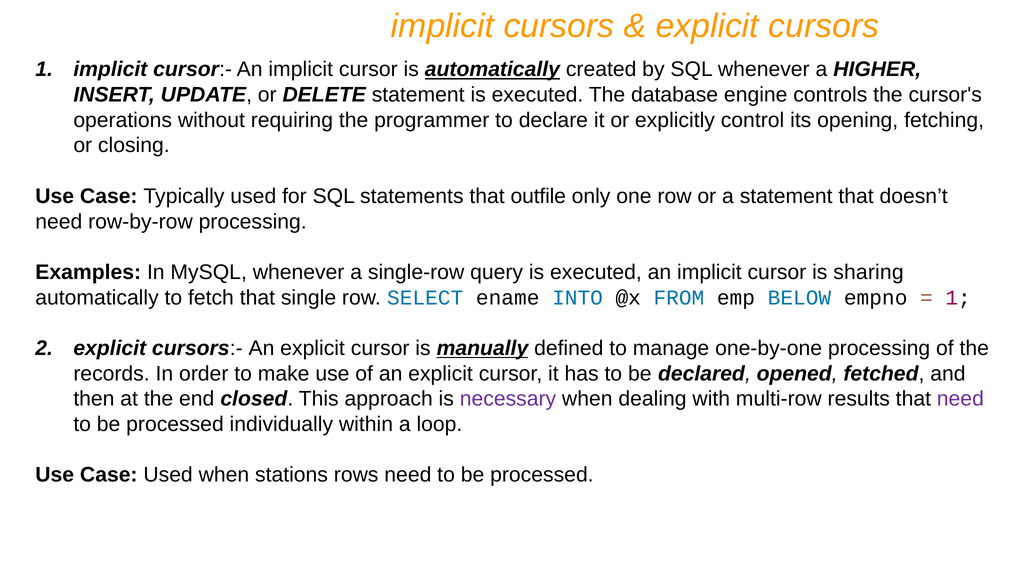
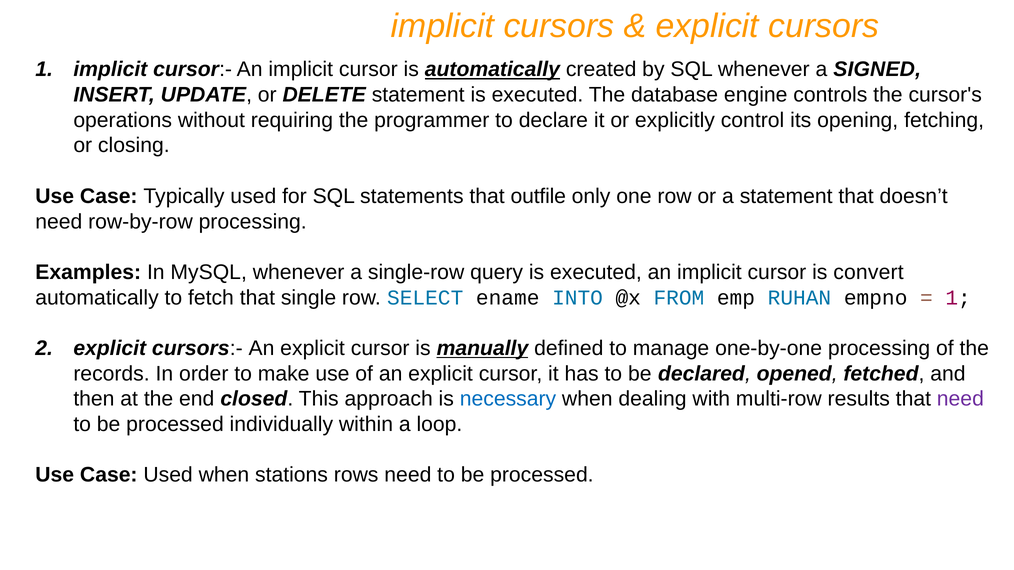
HIGHER: HIGHER -> SIGNED (877, 70)
sharing: sharing -> convert (868, 272)
BELOW: BELOW -> RUHAN (799, 298)
necessary colour: purple -> blue (508, 399)
